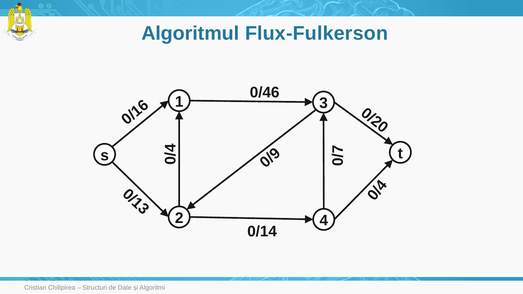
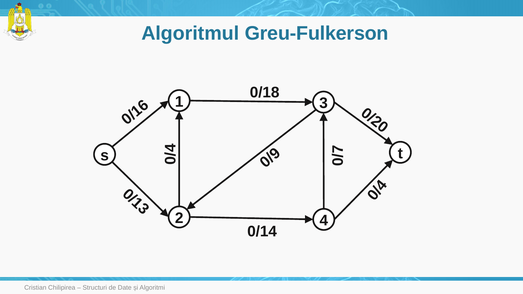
Flux-Fulkerson: Flux-Fulkerson -> Greu-Fulkerson (317, 33)
0/46: 0/46 -> 0/18 (265, 93)
